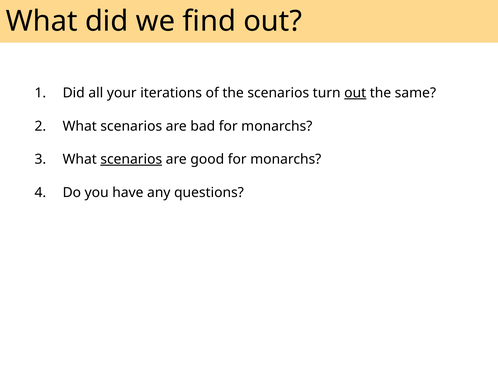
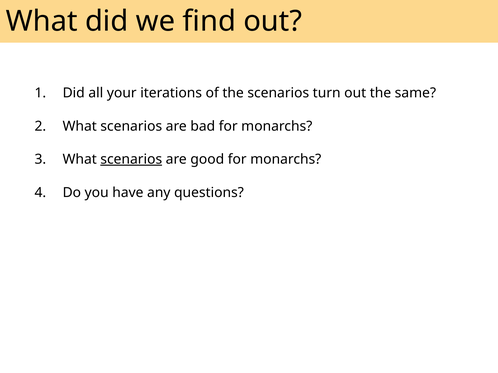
out underline: present -> none (355, 93)
